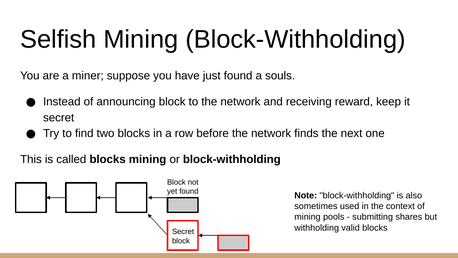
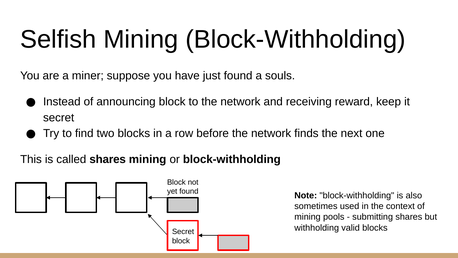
called blocks: blocks -> shares (108, 159)
